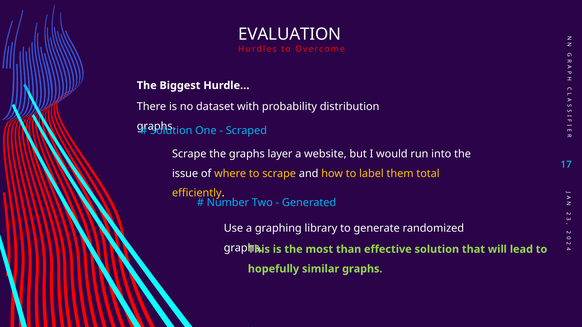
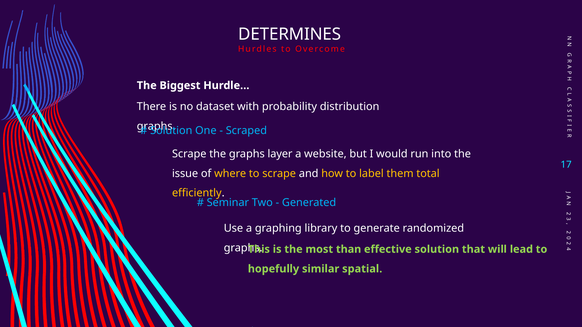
EVALUATION: EVALUATION -> DETERMINES (290, 34)
Number: Number -> Seminar (228, 203)
similar graphs: graphs -> spatial (362, 269)
